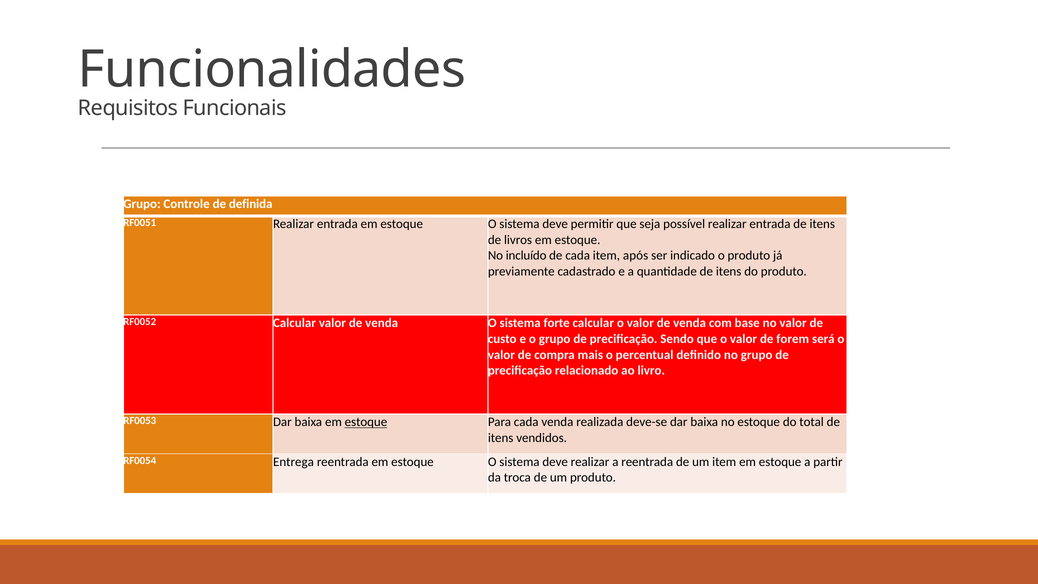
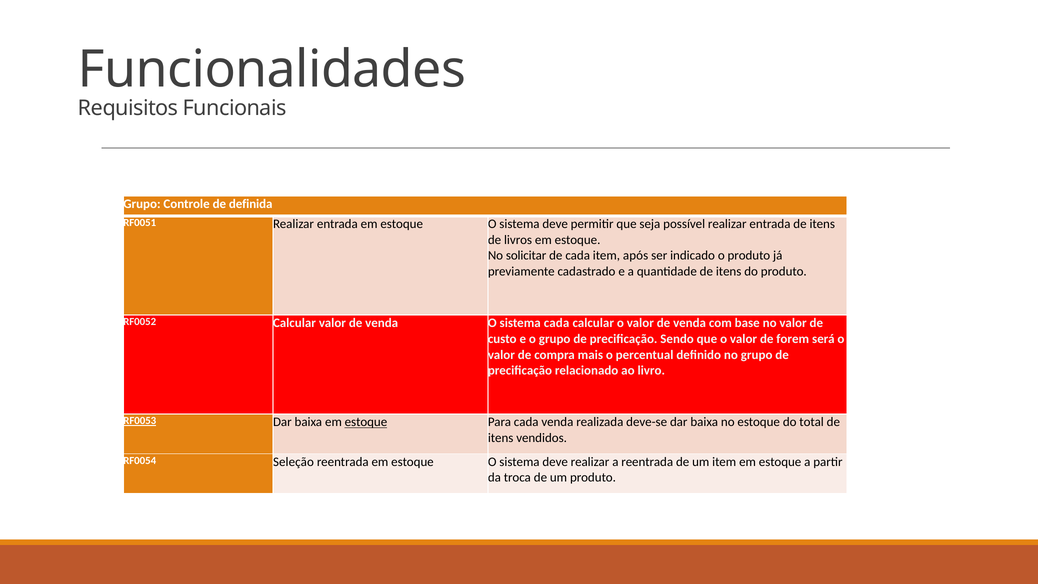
incluído: incluído -> solicitar (526, 256)
sistema forte: forte -> cada (557, 323)
RF0053 underline: none -> present (140, 421)
Entrega: Entrega -> Seleção (293, 462)
